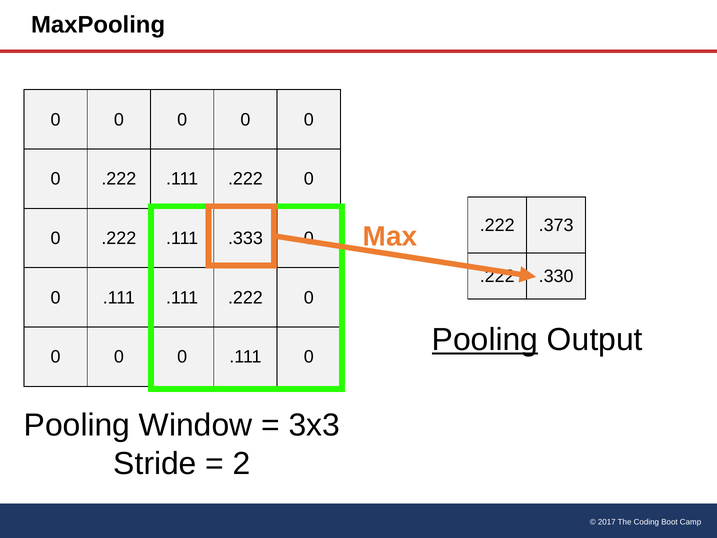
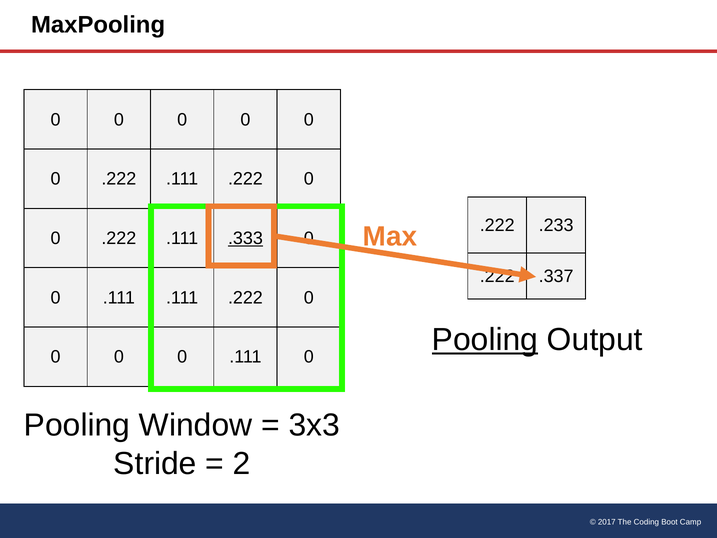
.373: .373 -> .233 (556, 225)
.333 underline: none -> present (245, 238)
.330: .330 -> .337 (556, 276)
